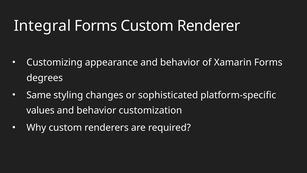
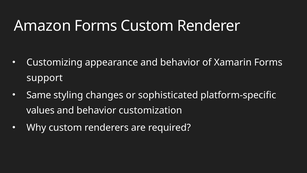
Integral: Integral -> Amazon (42, 26)
degrees: degrees -> support (45, 78)
